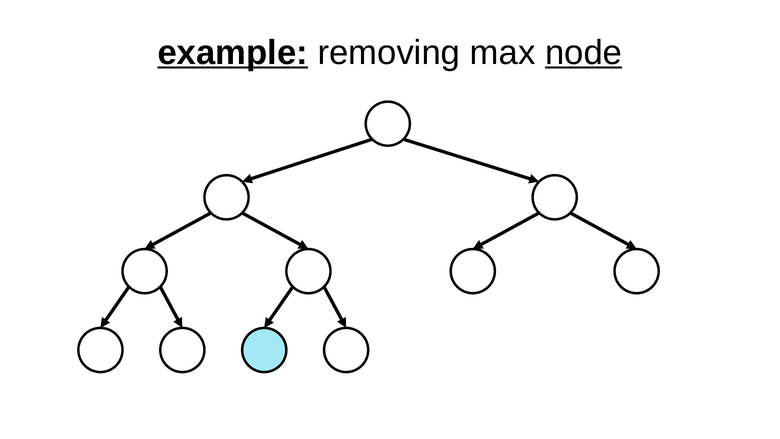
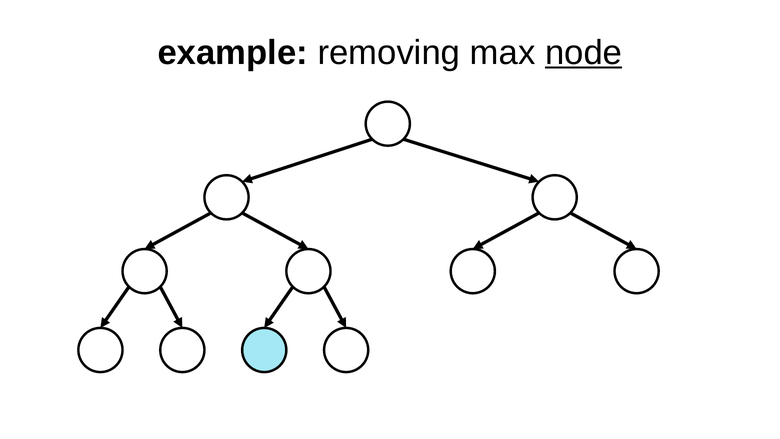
example underline: present -> none (233, 53)
